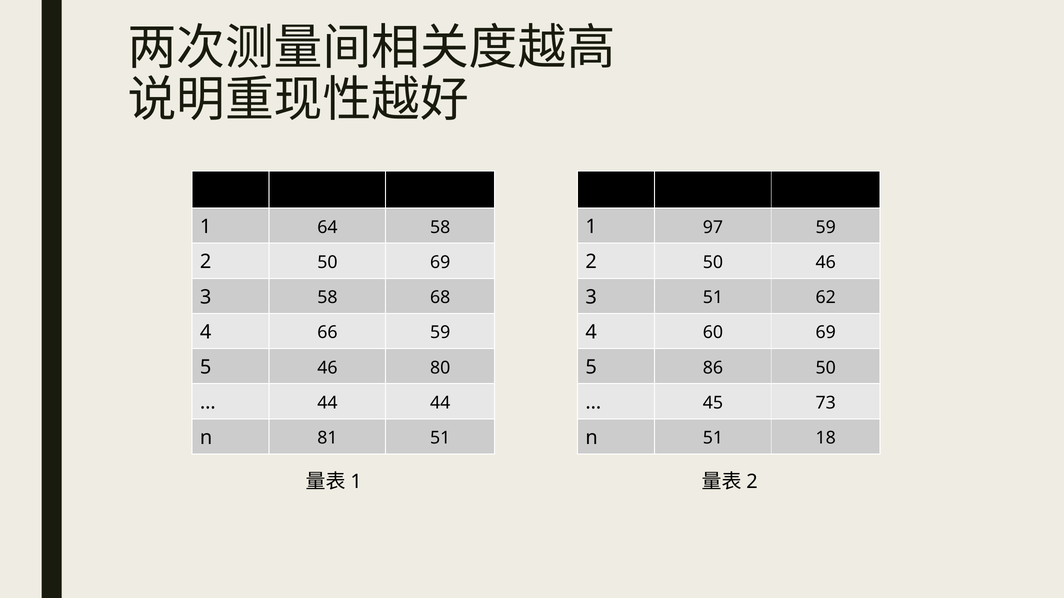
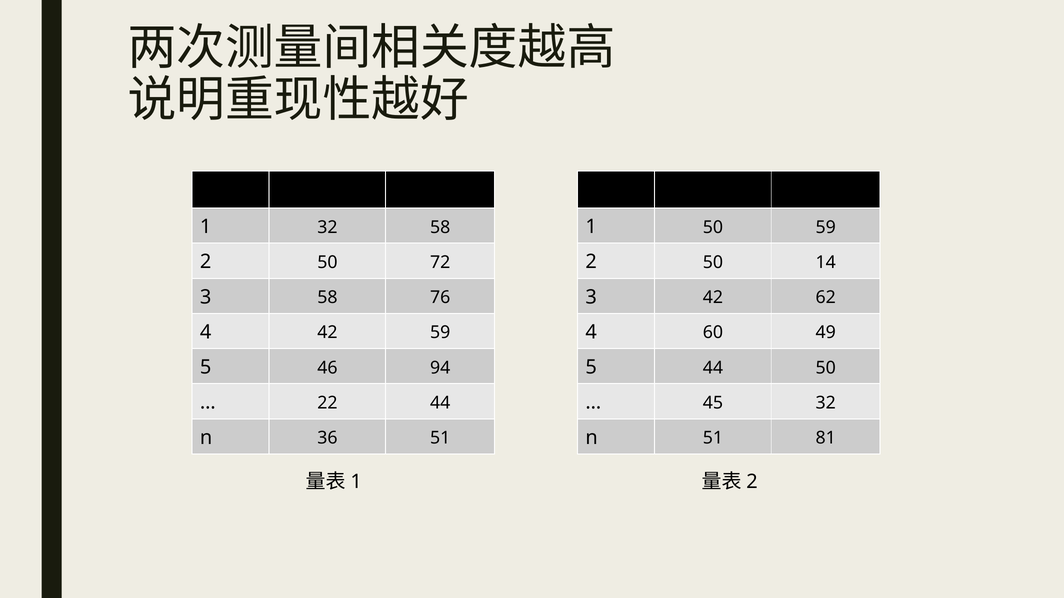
1 64: 64 -> 32 (327, 227)
1 97: 97 -> 50 (713, 227)
50 69: 69 -> 72 (440, 263)
50 46: 46 -> 14 (826, 263)
68: 68 -> 76 (440, 298)
3 51: 51 -> 42 (713, 298)
4 66: 66 -> 42 (327, 333)
60 69: 69 -> 49 (826, 333)
80: 80 -> 94 (440, 368)
5 86: 86 -> 44 (713, 368)
44: 44 -> 22 (327, 403)
45 73: 73 -> 32 (826, 403)
81: 81 -> 36 (327, 438)
18: 18 -> 81 (826, 438)
